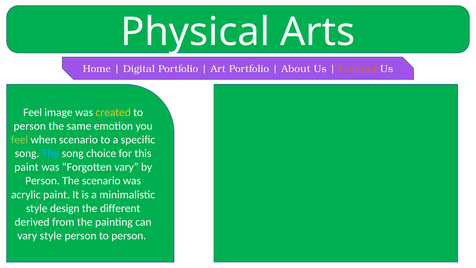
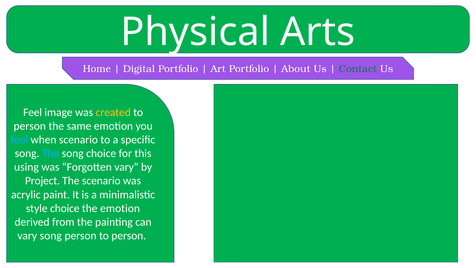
Contact colour: orange -> green (358, 69)
feel colour: light green -> light blue (20, 140)
paint: paint -> using (26, 167)
Person: Person -> Project (42, 181)
style design: design -> choice (65, 208)
the different: different -> emotion (120, 208)
vary style: style -> song (51, 235)
